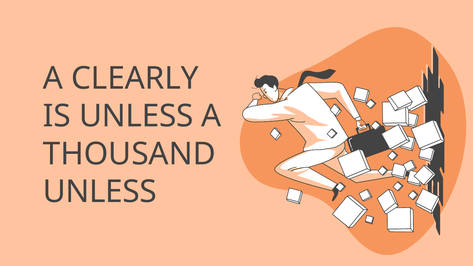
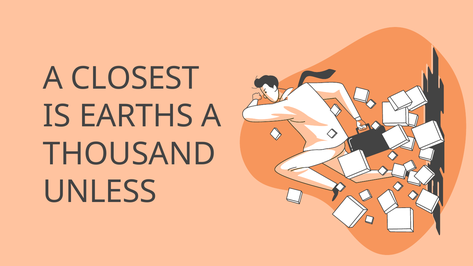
CLEARLY: CLEARLY -> CLOSEST (135, 78)
IS UNLESS: UNLESS -> EARTHS (136, 116)
